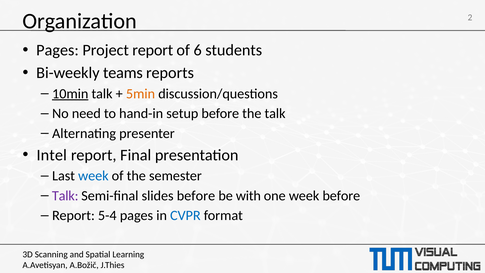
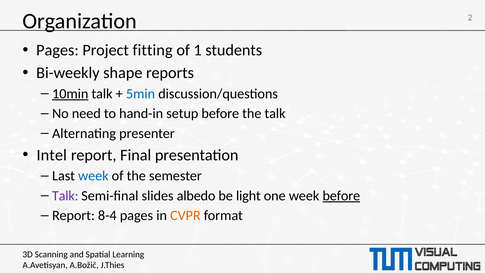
Project report: report -> fitting (153, 50)
6: 6 -> 1 (198, 50)
teams: teams -> shape (123, 73)
5min colour: orange -> blue (141, 94)
slides before: before -> albedo (196, 196)
with: with -> light (248, 196)
before underline: none -> present (341, 196)
5-4: 5-4 -> 8-4 (107, 215)
CVPR colour: blue -> orange (185, 215)
